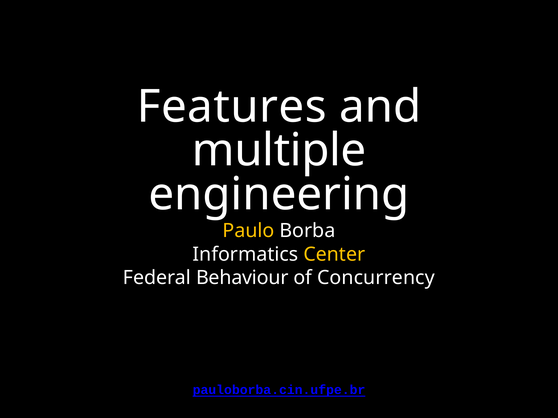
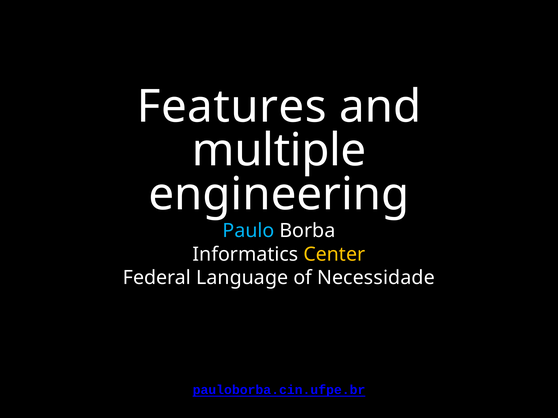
Paulo colour: yellow -> light blue (249, 231)
Behaviour: Behaviour -> Language (242, 278)
Concurrency: Concurrency -> Necessidade (376, 278)
